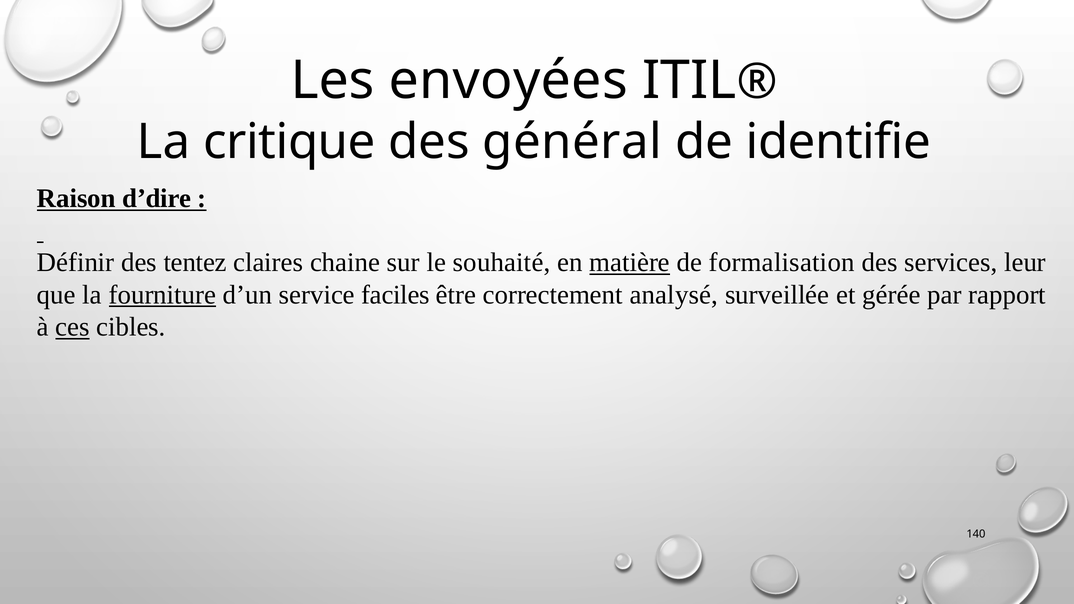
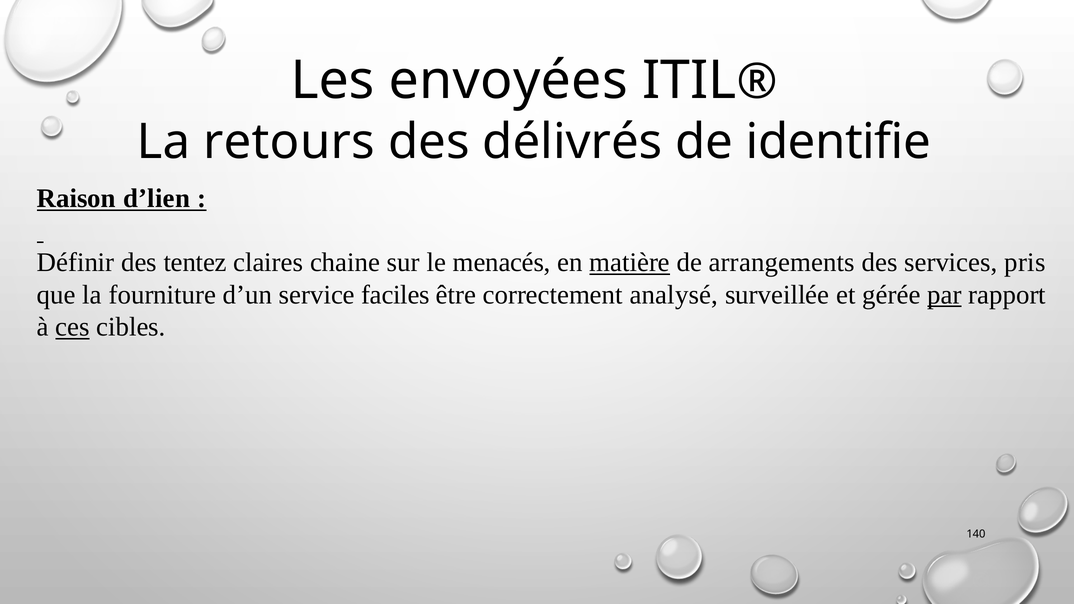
critique: critique -> retours (289, 142)
général: général -> délivrés (572, 142)
d’dire: d’dire -> d’lien (157, 198)
souhaité: souhaité -> menacés (502, 263)
formalisation: formalisation -> arrangements (782, 263)
leur: leur -> pris (1025, 263)
fourniture underline: present -> none (162, 295)
par underline: none -> present (944, 295)
